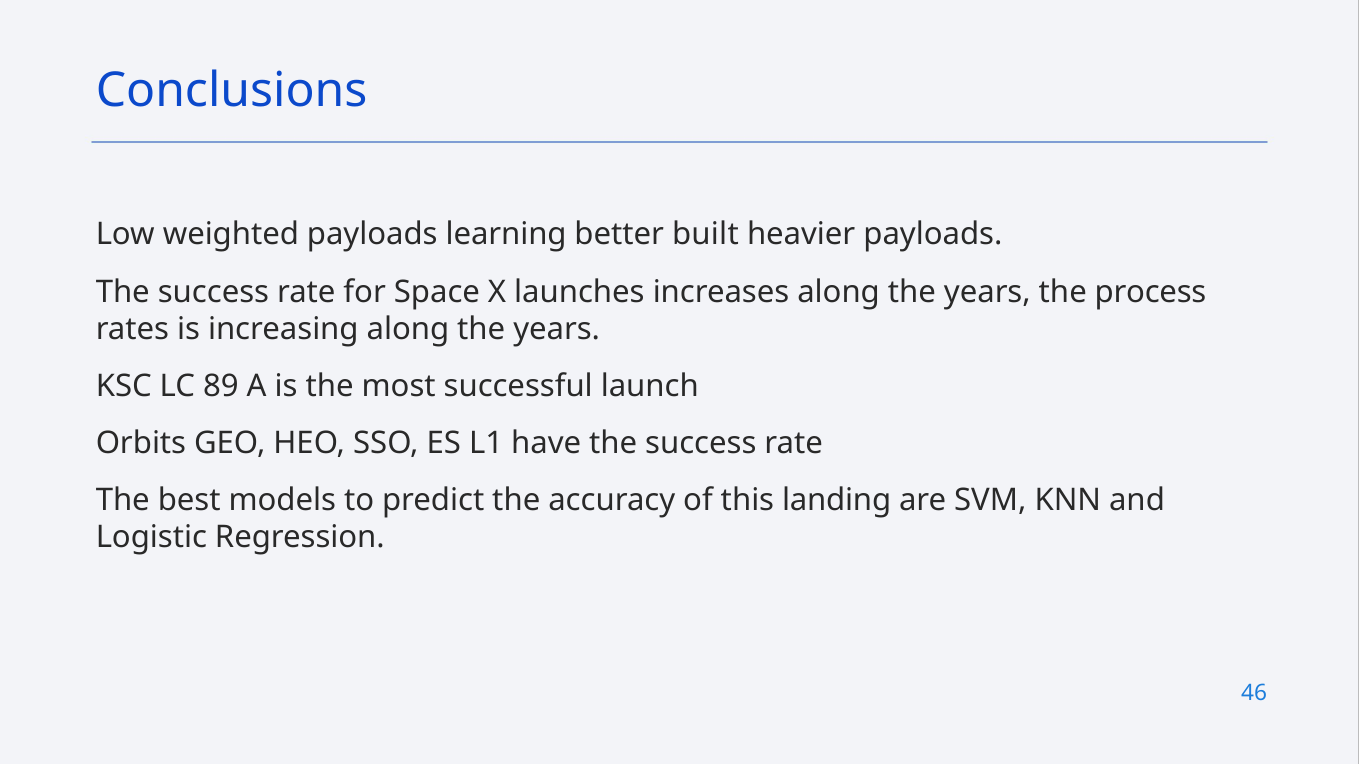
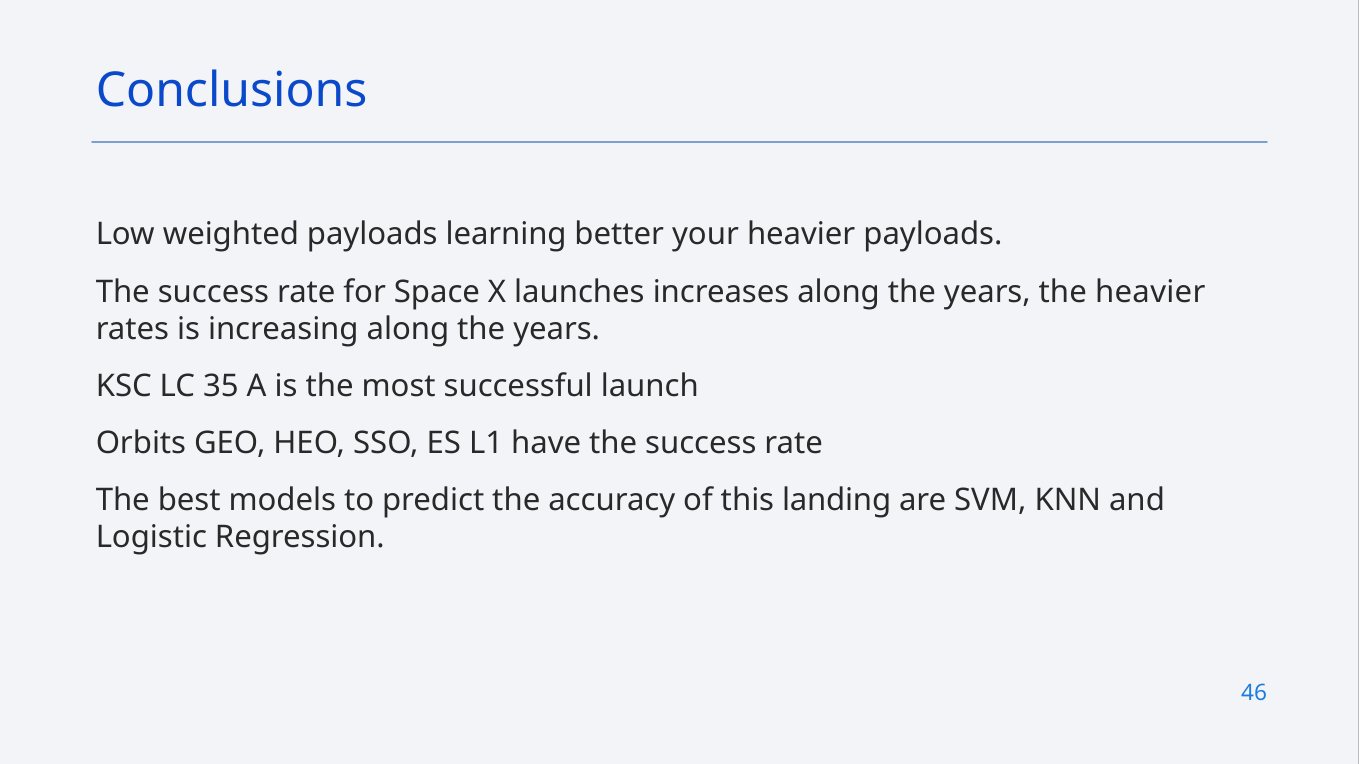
built: built -> your (706, 235)
the process: process -> heavier (1150, 292)
89: 89 -> 35 (221, 386)
